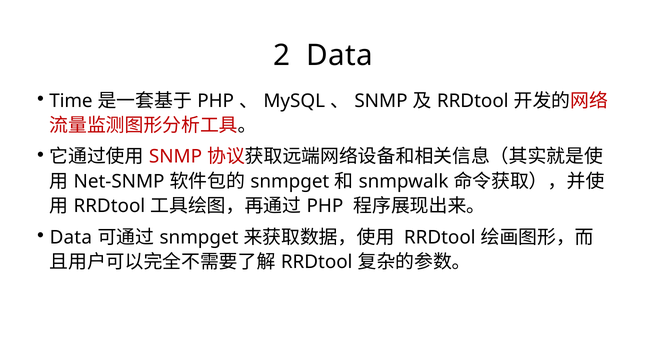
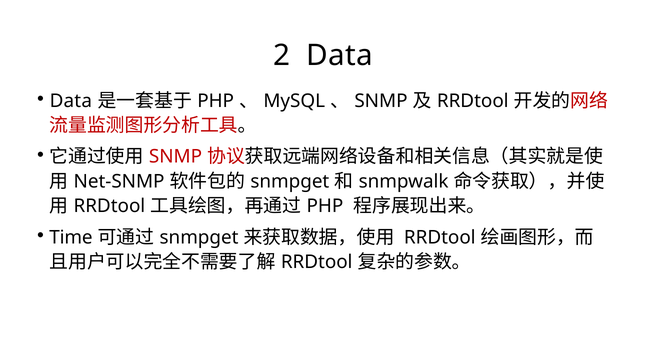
Time: Time -> Data (71, 101)
Data: Data -> Time (71, 237)
